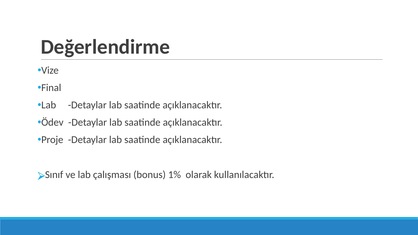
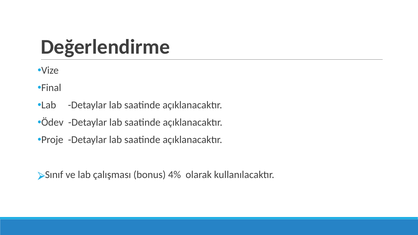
1%: 1% -> 4% (175, 175)
